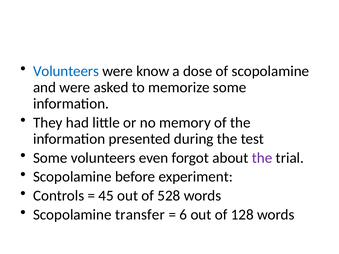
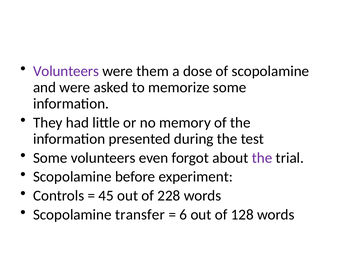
Volunteers colour: blue -> purple (66, 71)
know: know -> them (153, 71)
528: 528 -> 228 (169, 196)
